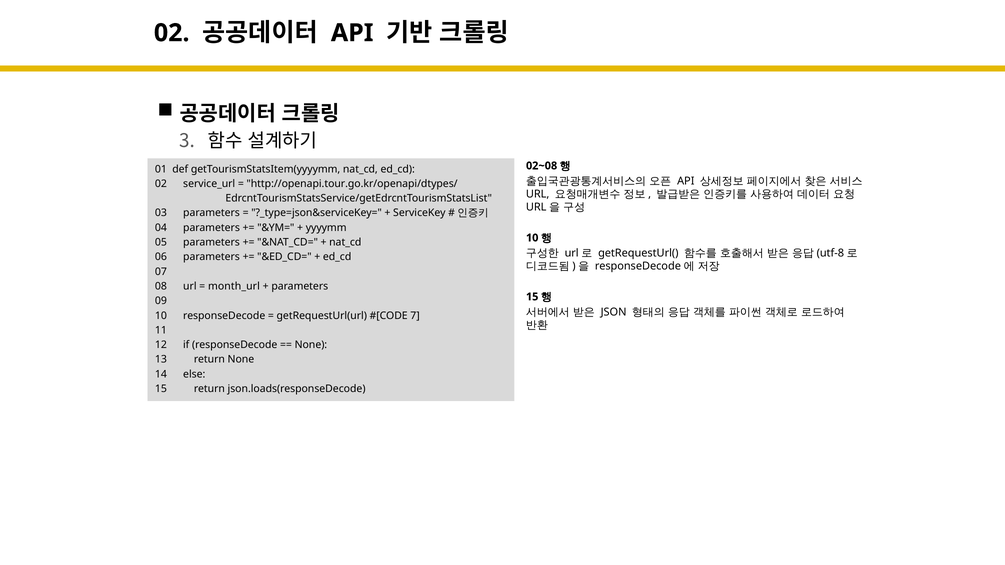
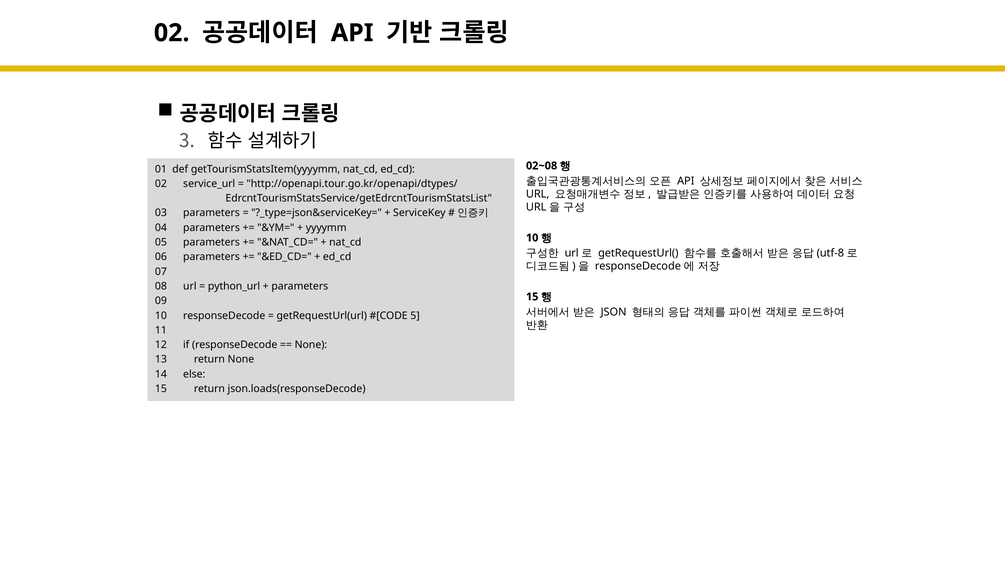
month_url: month_url -> python_url (234, 286)
7: 7 -> 5 (415, 316)
